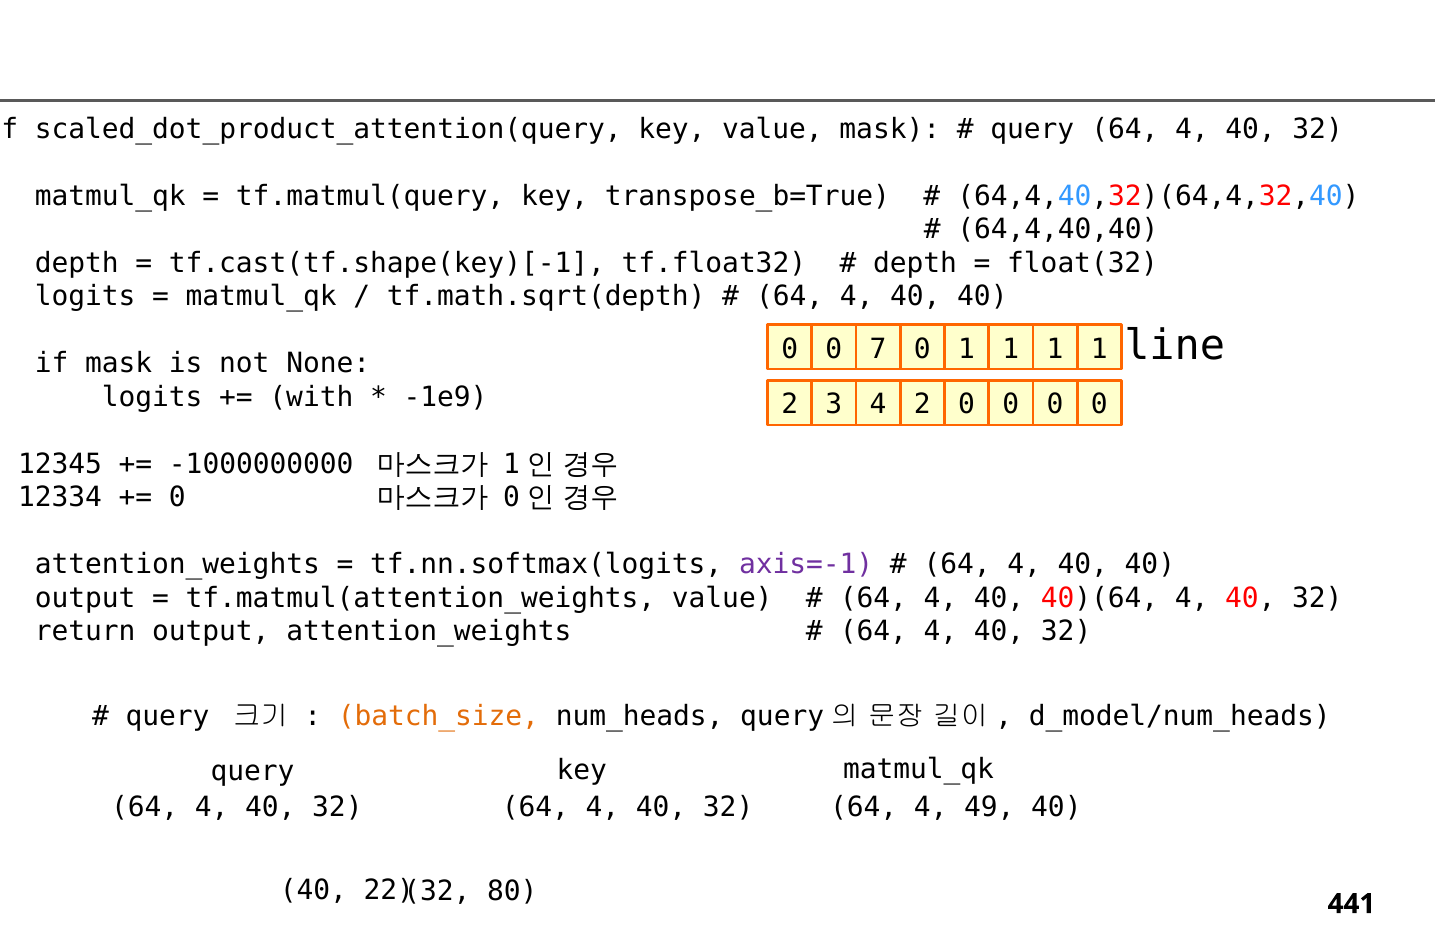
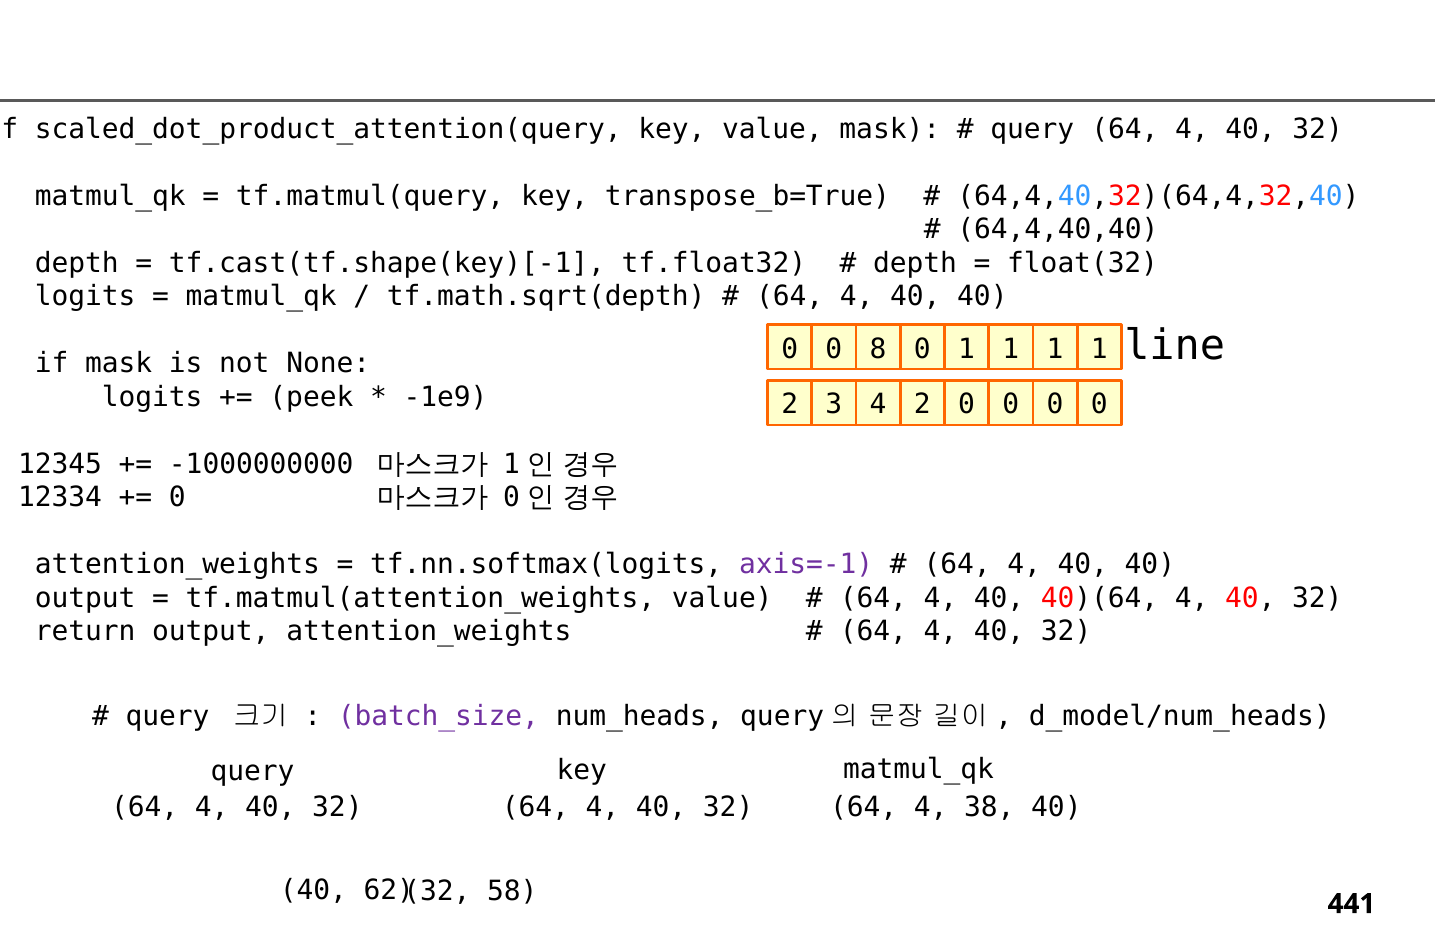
7: 7 -> 8 (878, 349)
with: with -> peek (311, 397)
batch_size colour: orange -> purple (438, 717)
49: 49 -> 38 (989, 808)
22: 22 -> 62 (389, 891)
80: 80 -> 58 (512, 891)
